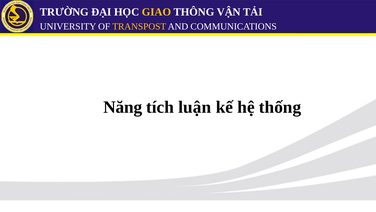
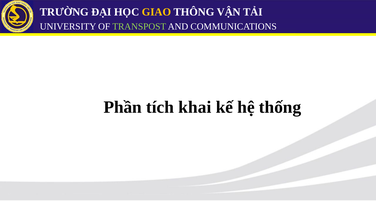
TRANSPOST colour: yellow -> light green (139, 26)
Năng: Năng -> Phần (123, 107)
luận: luận -> khai (195, 107)
